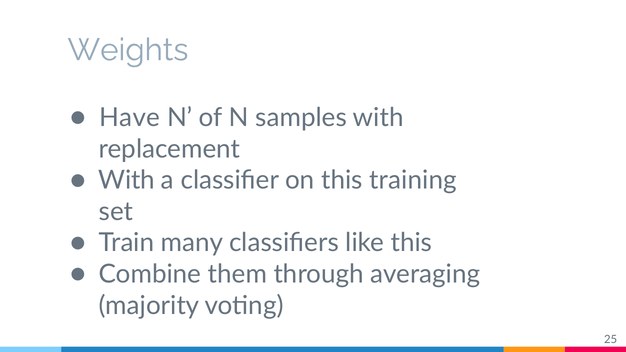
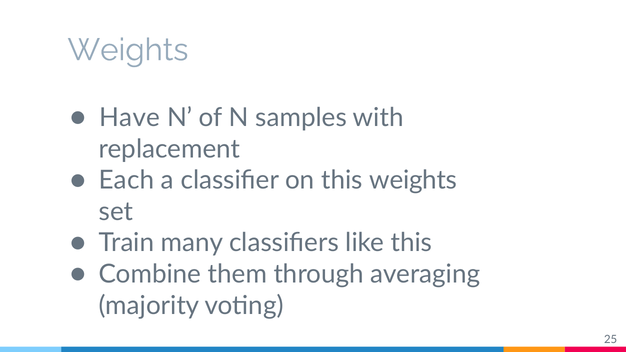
With: With -> Each (126, 180)
this training: training -> weights (413, 180)
